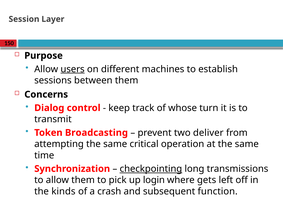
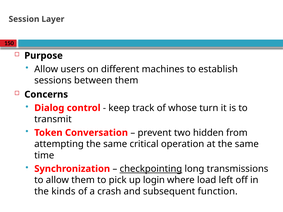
users underline: present -> none (73, 69)
Broadcasting: Broadcasting -> Conversation (96, 133)
deliver: deliver -> hidden (208, 133)
gets: gets -> load (207, 180)
